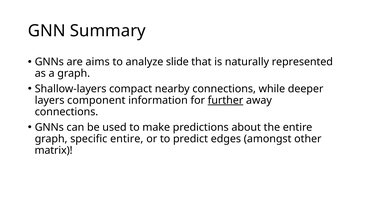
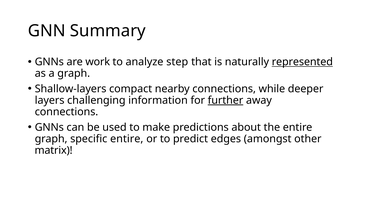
aims: aims -> work (98, 62)
slide: slide -> step (177, 62)
represented underline: none -> present (302, 62)
component: component -> challenging (96, 100)
